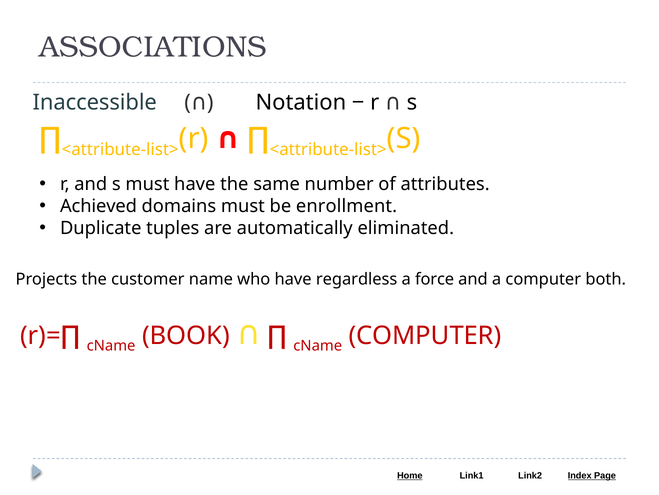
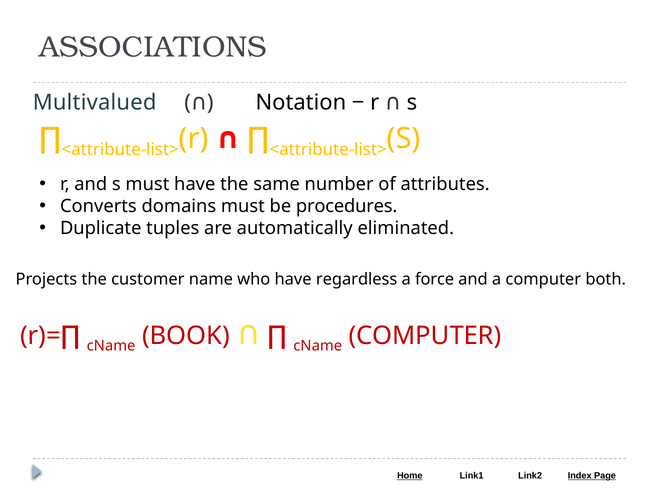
Inaccessible: Inaccessible -> Multivalued (95, 102)
Achieved: Achieved -> Converts (98, 206)
enrollment: enrollment -> procedures (347, 206)
